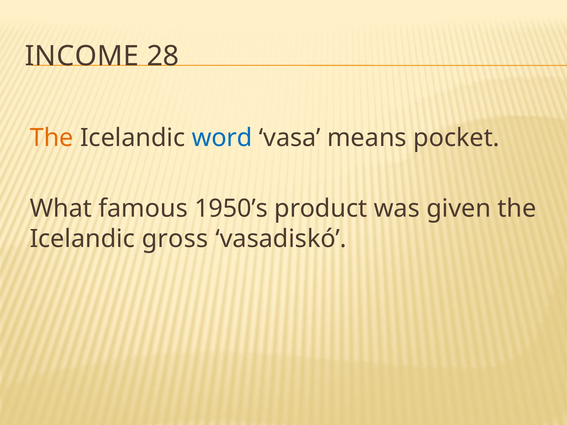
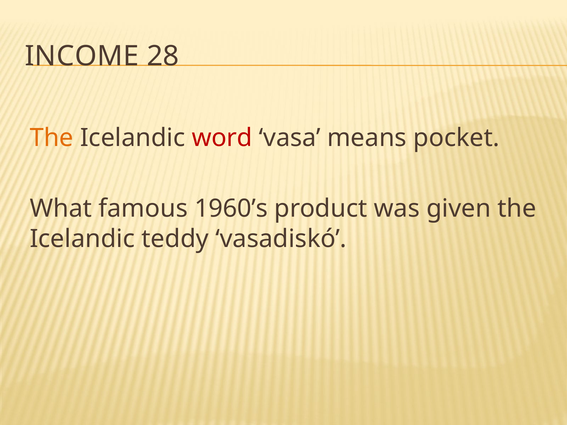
word colour: blue -> red (222, 138)
1950’s: 1950’s -> 1960’s (231, 209)
gross: gross -> teddy (175, 239)
